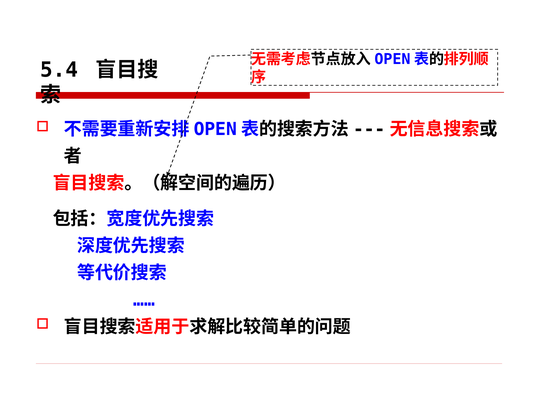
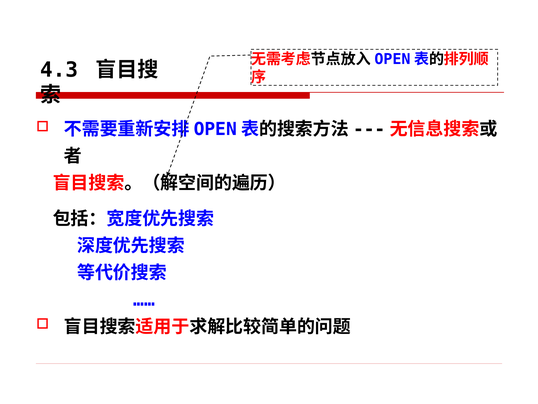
5.4: 5.4 -> 4.3 (59, 70)
